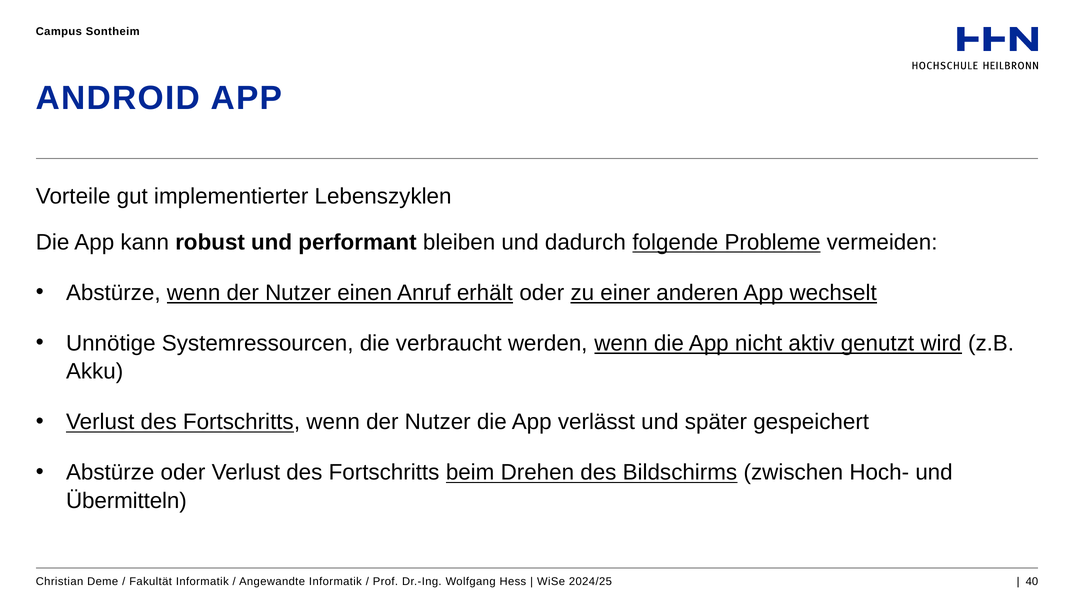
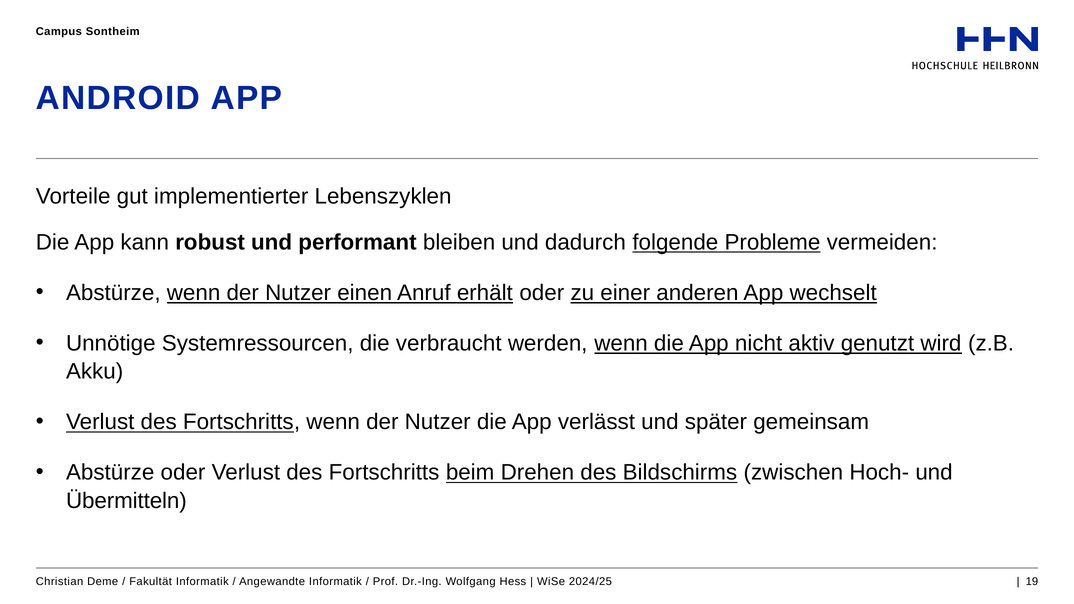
gespeichert: gespeichert -> gemeinsam (811, 422)
40: 40 -> 19 (1032, 581)
